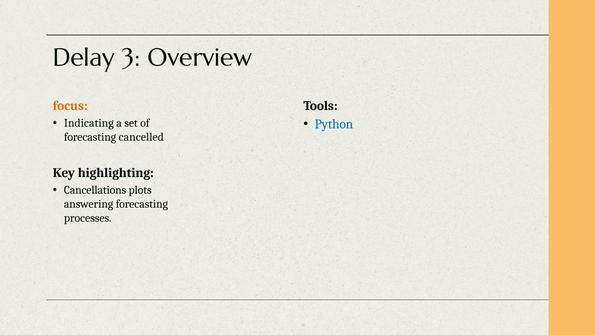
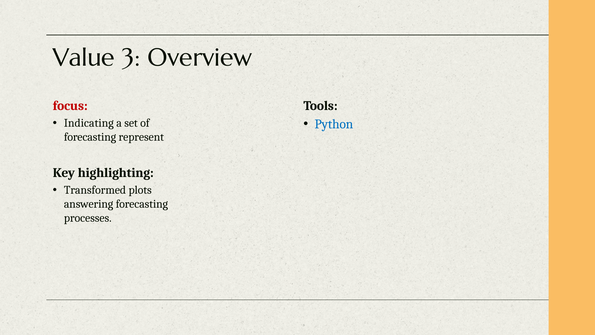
Delay: Delay -> Value (84, 58)
focus colour: orange -> red (70, 106)
cancelled: cancelled -> represent (141, 137)
Cancellations: Cancellations -> Transformed (95, 190)
